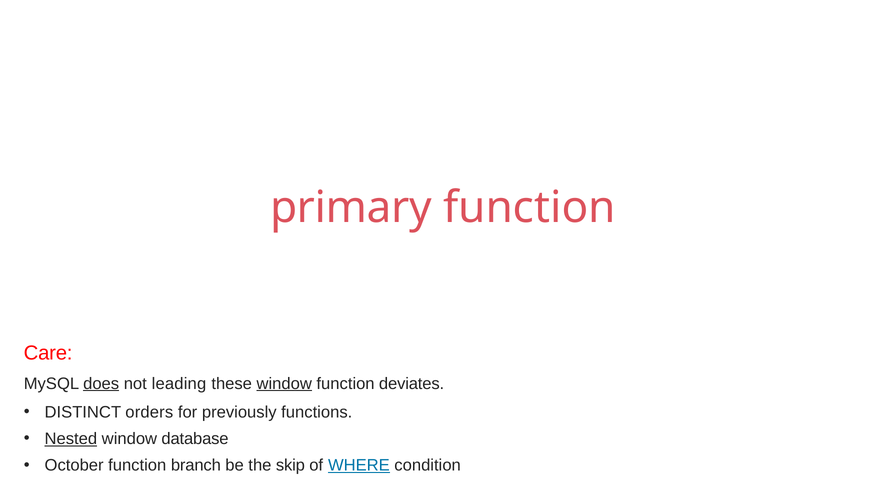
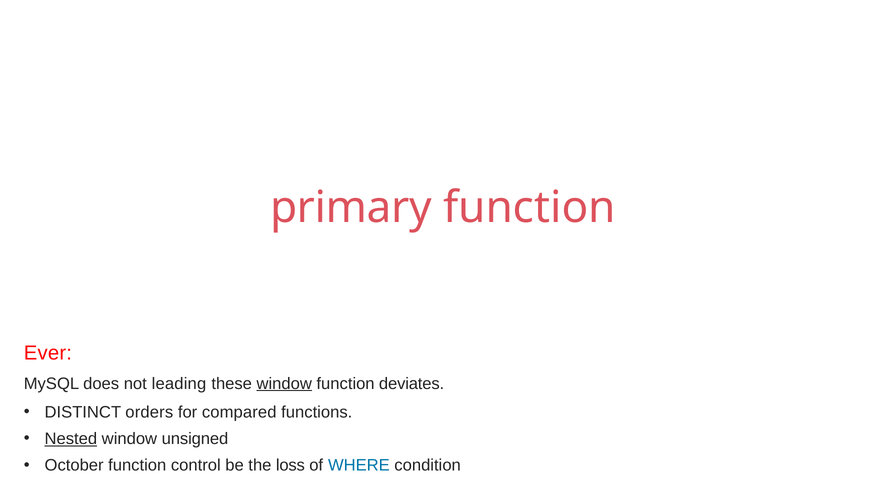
Care: Care -> Ever (48, 353)
does underline: present -> none (101, 384)
previously: previously -> compared (239, 413)
database: database -> unsigned (195, 439)
branch: branch -> control (196, 466)
skip: skip -> loss (290, 466)
WHERE underline: present -> none (359, 466)
